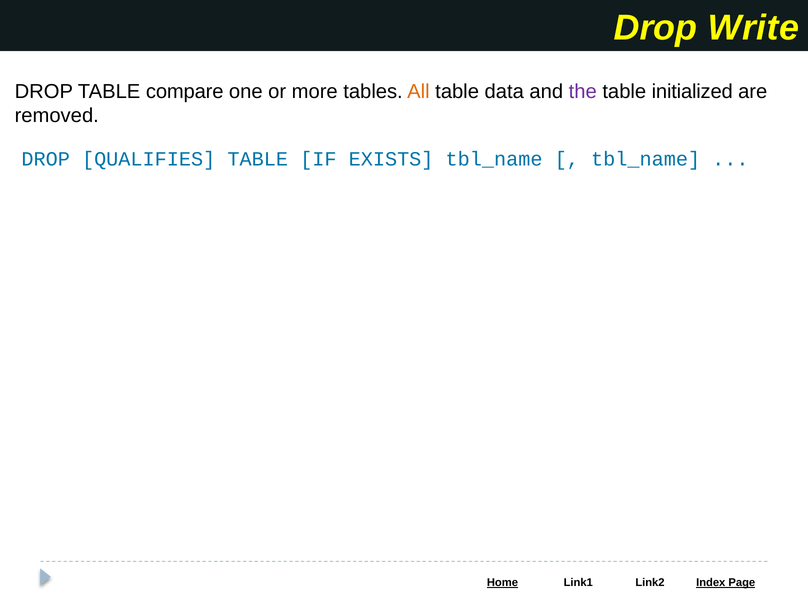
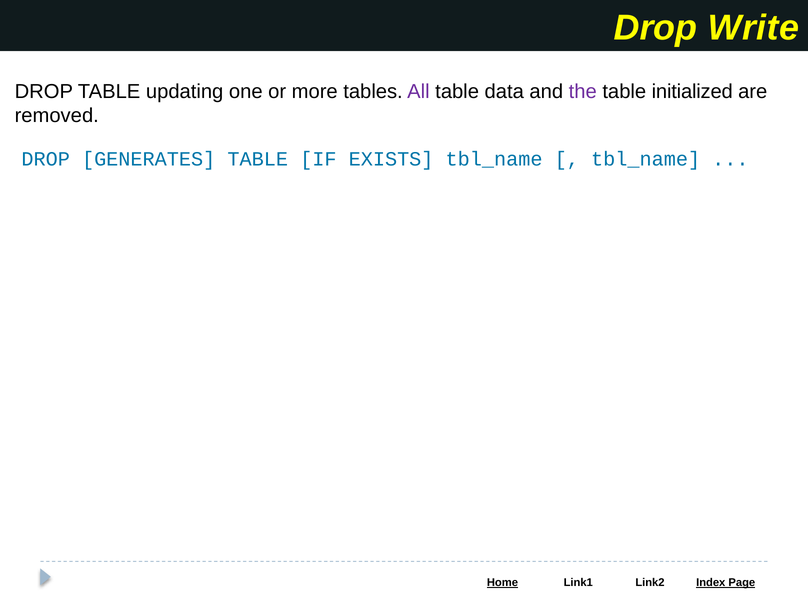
compare: compare -> updating (185, 92)
All colour: orange -> purple (418, 92)
QUALIFIES: QUALIFIES -> GENERATES (149, 159)
